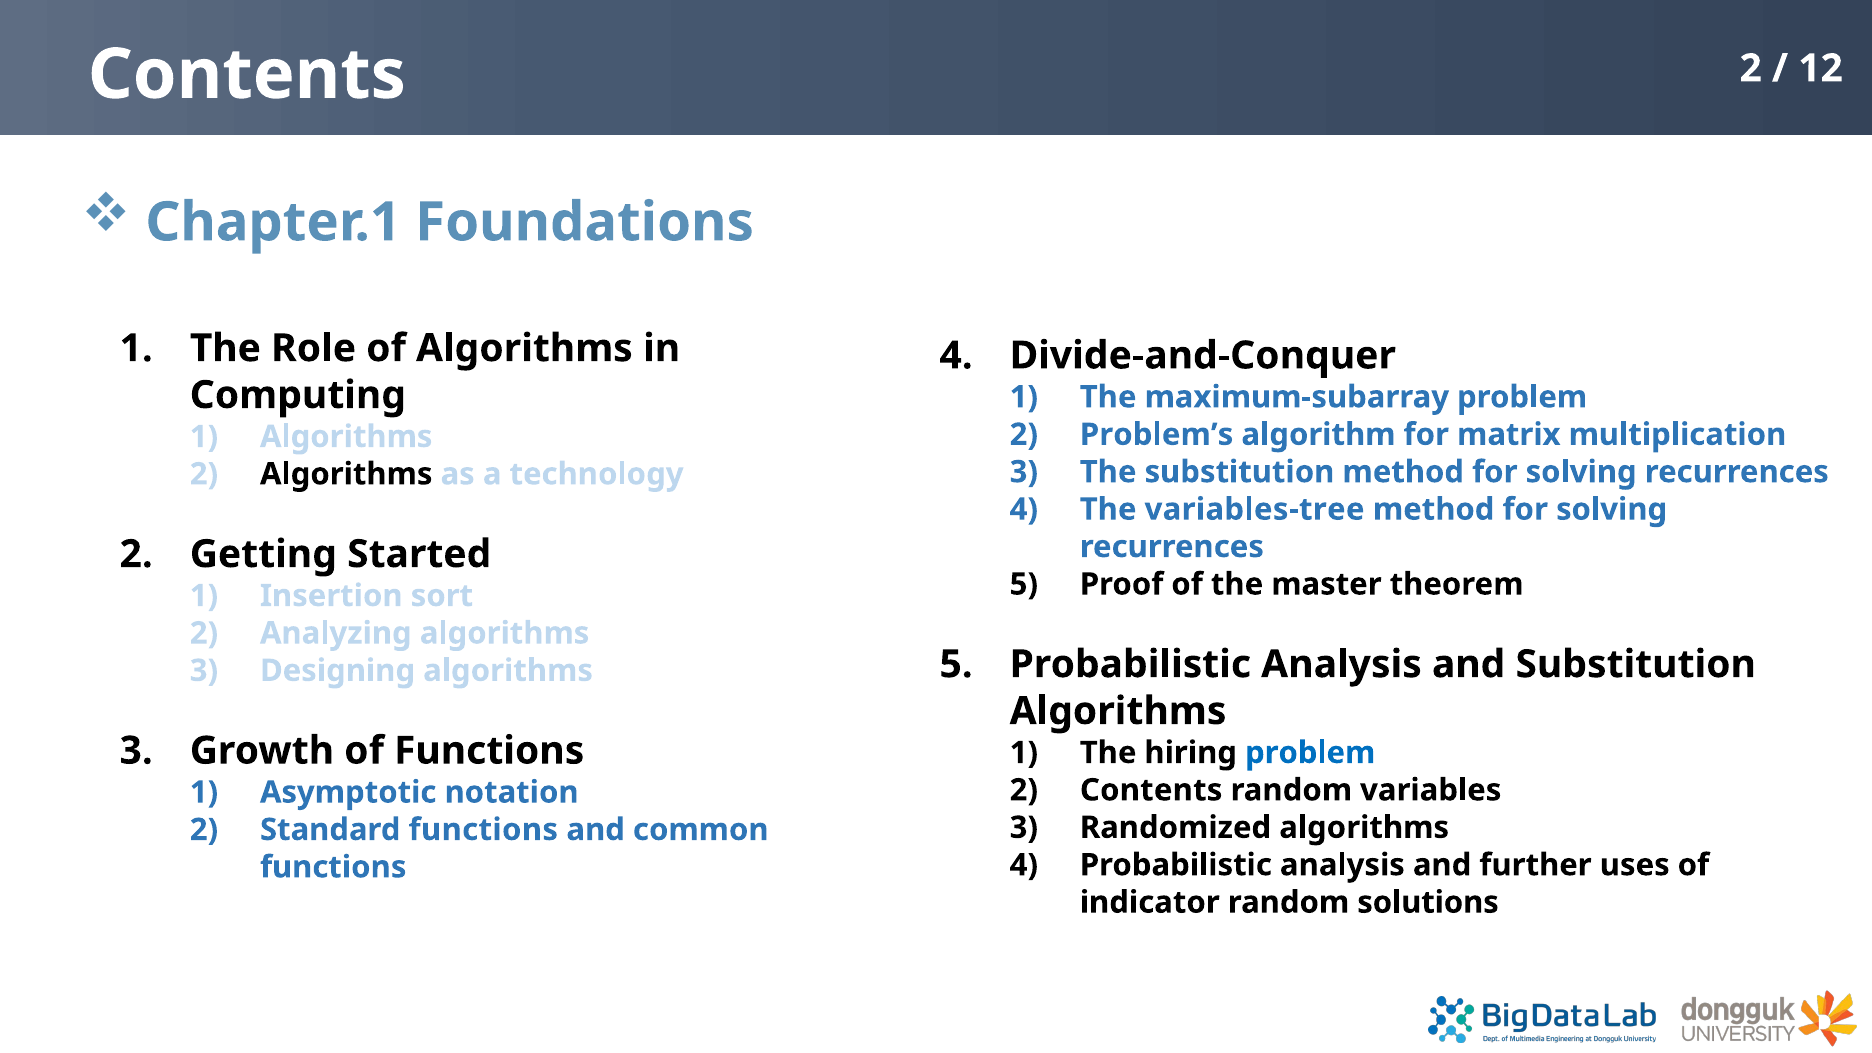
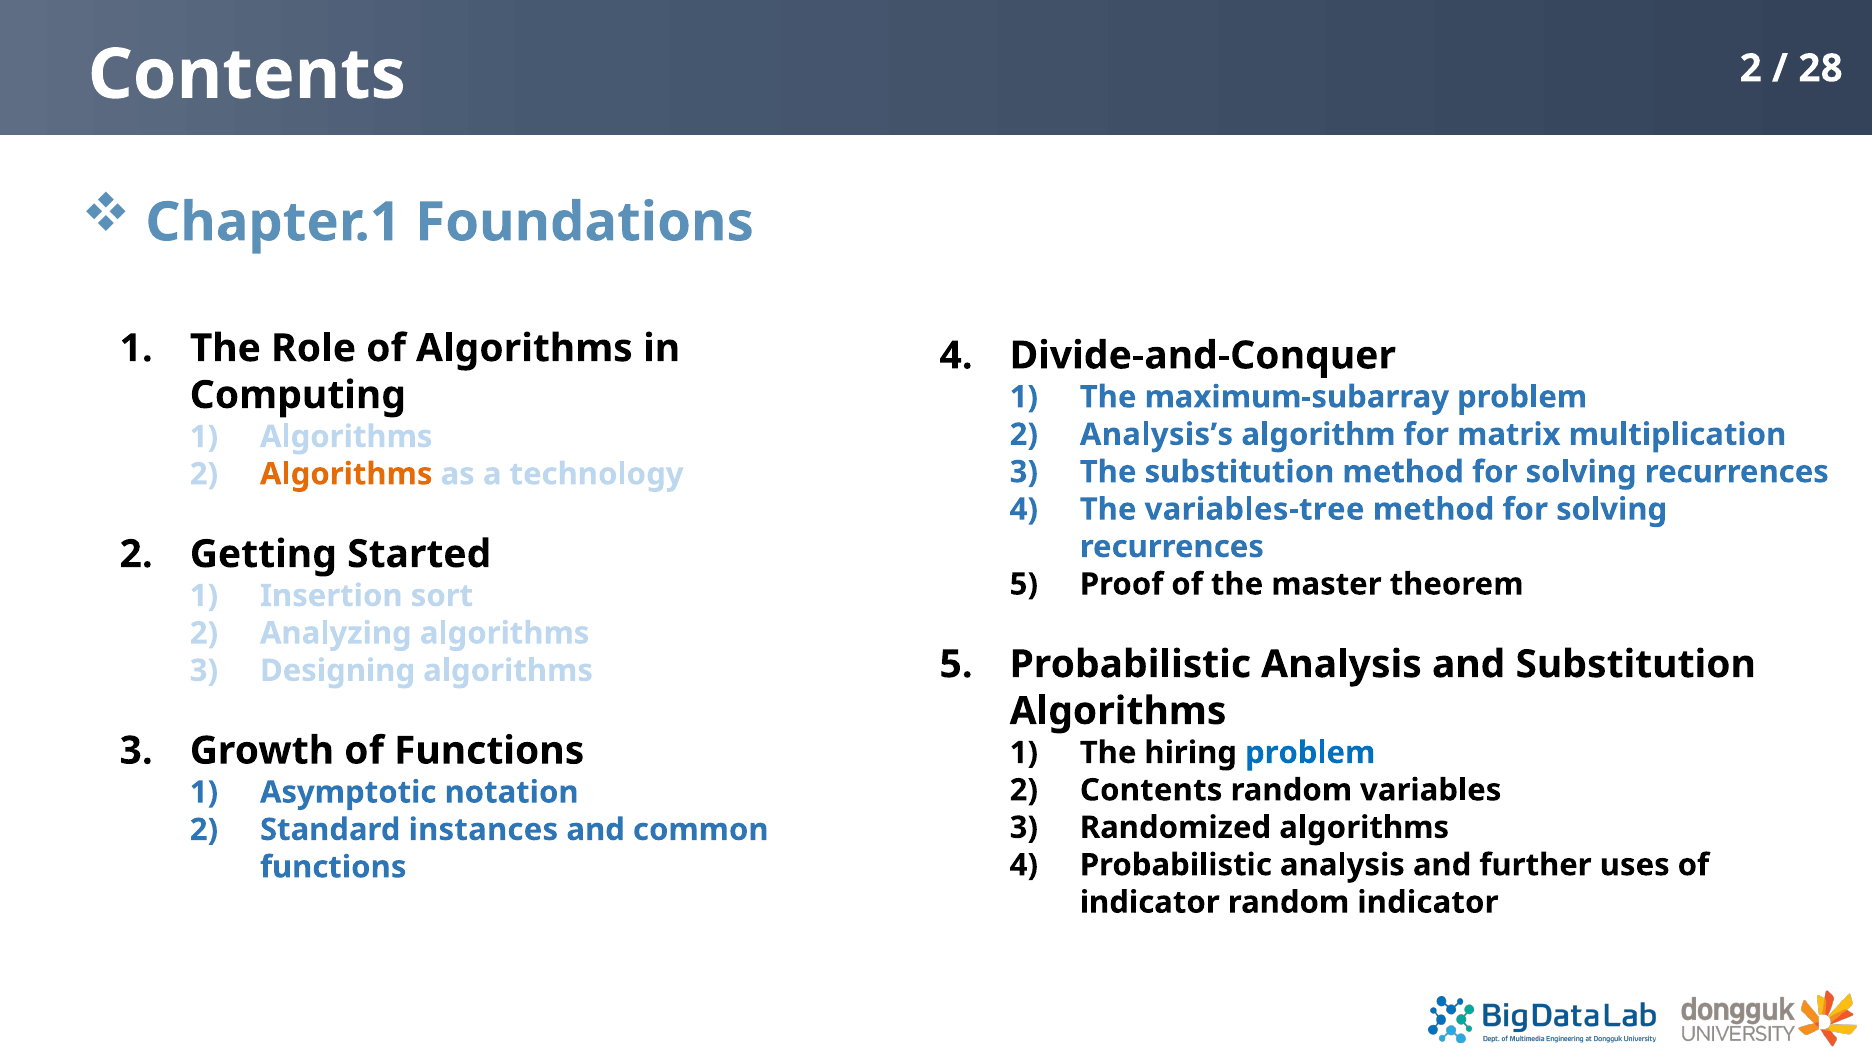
12: 12 -> 28 (1821, 68)
Problem’s: Problem’s -> Analysis’s (1156, 435)
Algorithms colour: black -> orange (346, 474)
Standard functions: functions -> instances (483, 830)
random solutions: solutions -> indicator (1428, 902)
